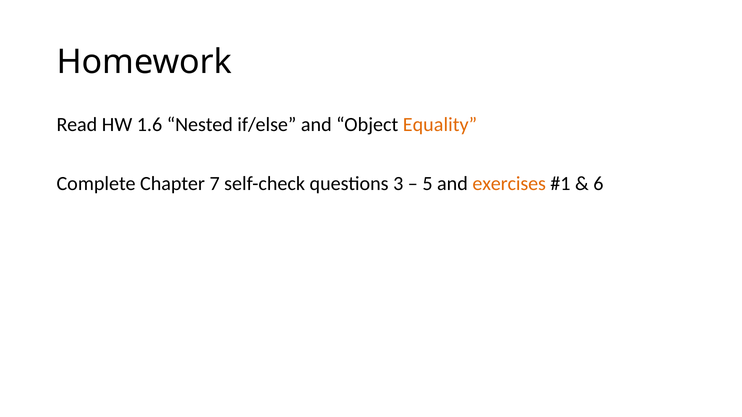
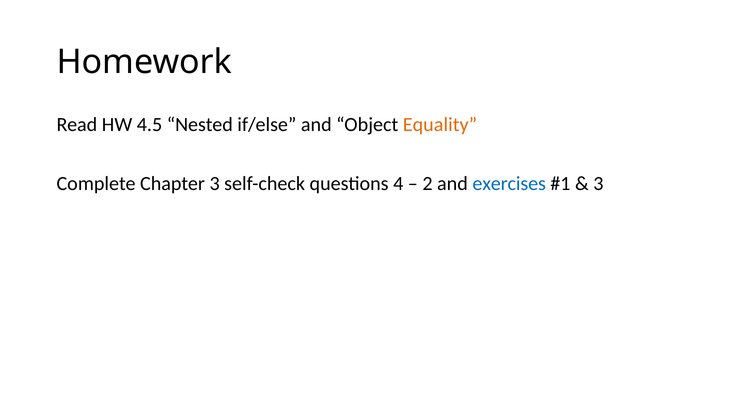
1.6: 1.6 -> 4.5 (150, 125)
Chapter 7: 7 -> 3 (215, 184)
3: 3 -> 4 (398, 184)
5: 5 -> 2 (427, 184)
exercises colour: orange -> blue (509, 184)
6: 6 -> 3 (598, 184)
